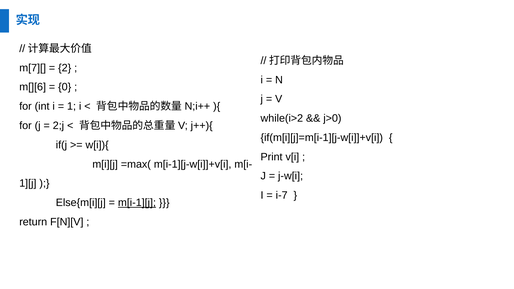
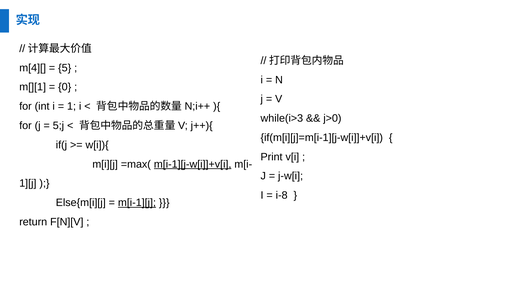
m[7][: m[7][ -> m[4][ (33, 68)
2: 2 -> 5 (65, 68)
m[][6: m[][6 -> m[][1 (33, 87)
while(i>2: while(i>2 -> while(i>3 (282, 118)
2;j: 2;j -> 5;j (58, 126)
m[i-1][j-w[i]]+v[i underline: none -> present (193, 164)
i-7: i-7 -> i-8 (282, 195)
